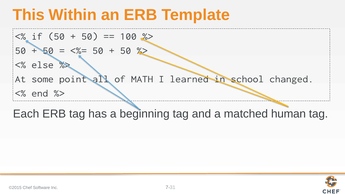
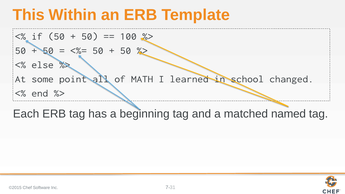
human: human -> named (288, 114)
